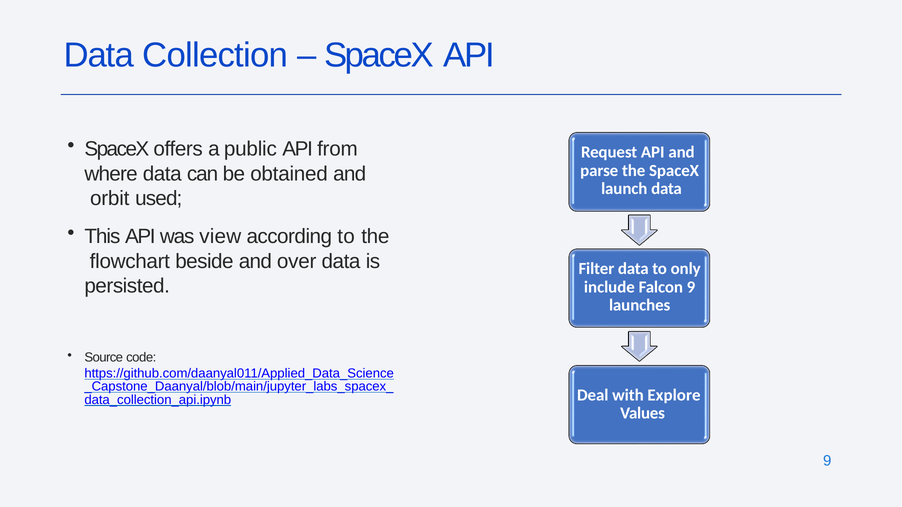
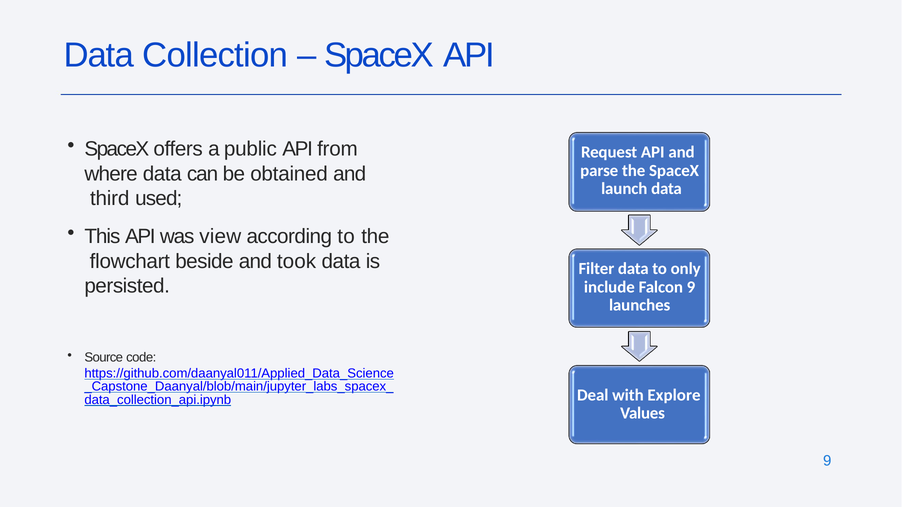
orbit: orbit -> third (110, 199)
over: over -> took (297, 261)
